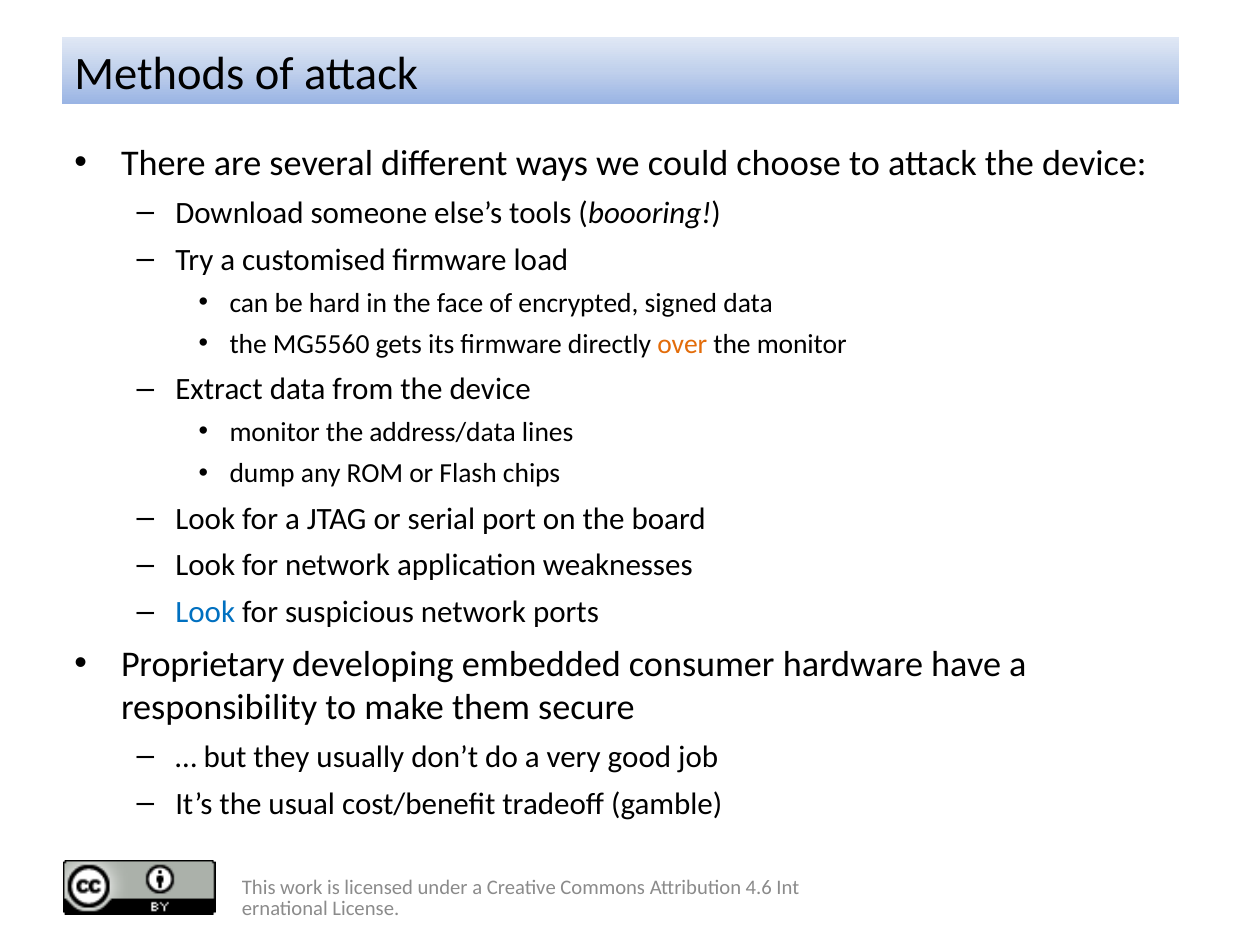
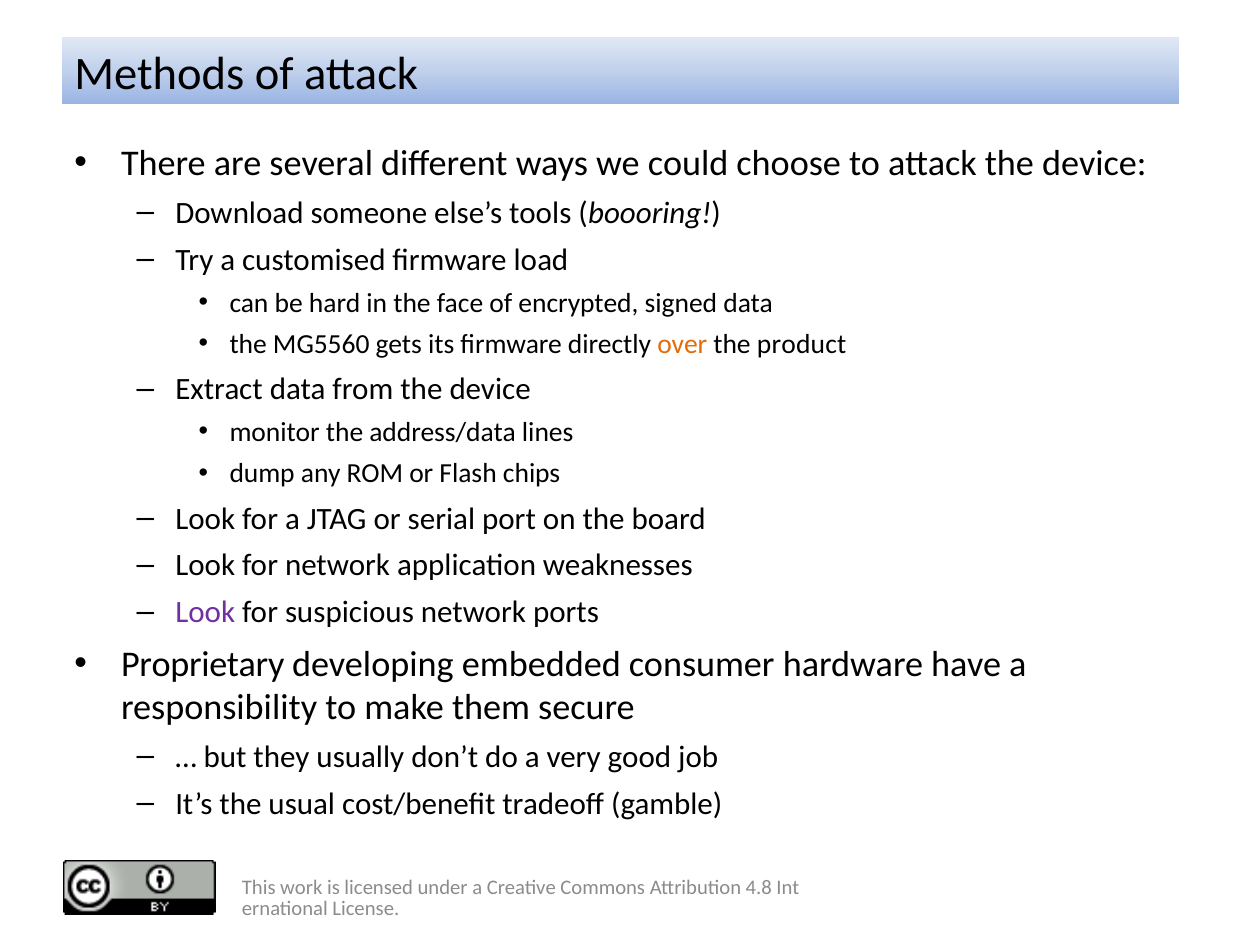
the monitor: monitor -> product (802, 345)
Look colour: blue -> purple (205, 613)
4.6: 4.6 -> 4.8 (759, 889)
